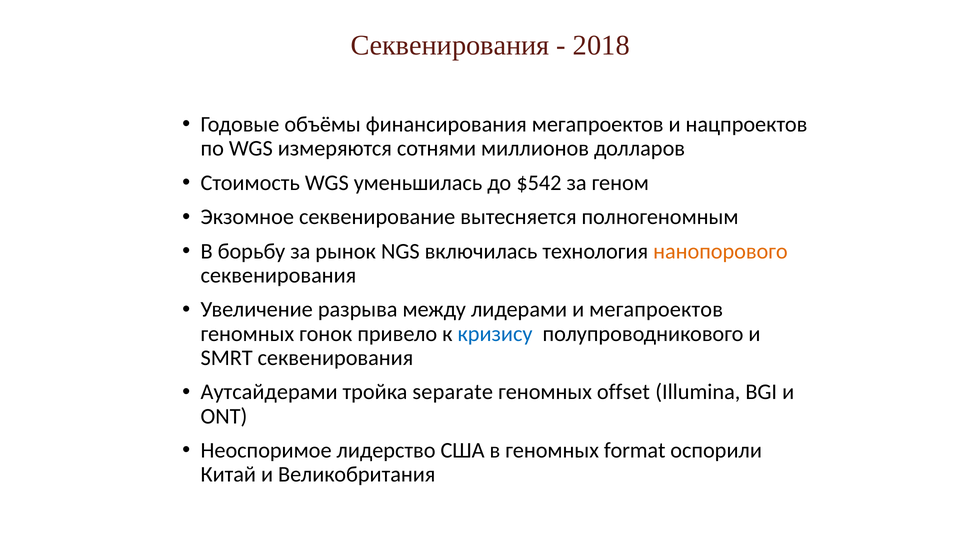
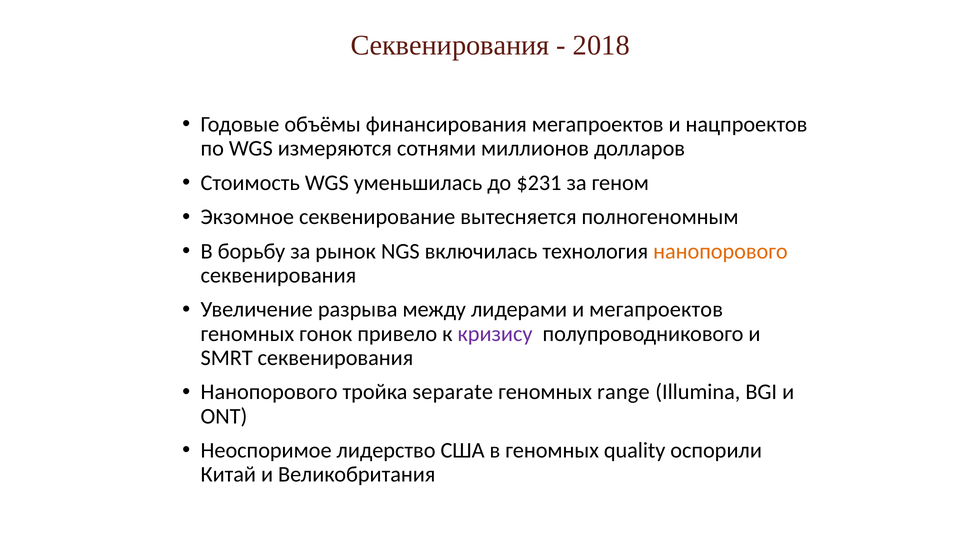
$542: $542 -> $231 (539, 183)
кризису colour: blue -> purple (495, 334)
Аутсайдерами: Аутсайдерами -> Нанопорового (269, 392)
offset: offset -> range (623, 392)
format: format -> quality (635, 450)
